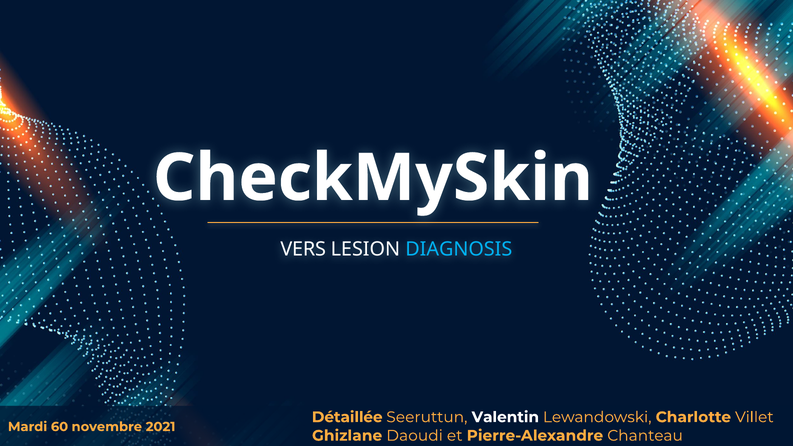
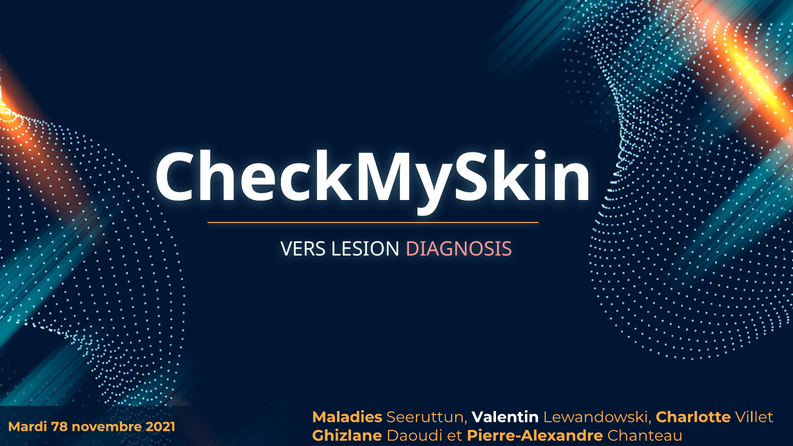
DIAGNOSIS colour: light blue -> pink (459, 249)
Détaillée: Détaillée -> Maladies (347, 417)
60: 60 -> 78 (59, 427)
